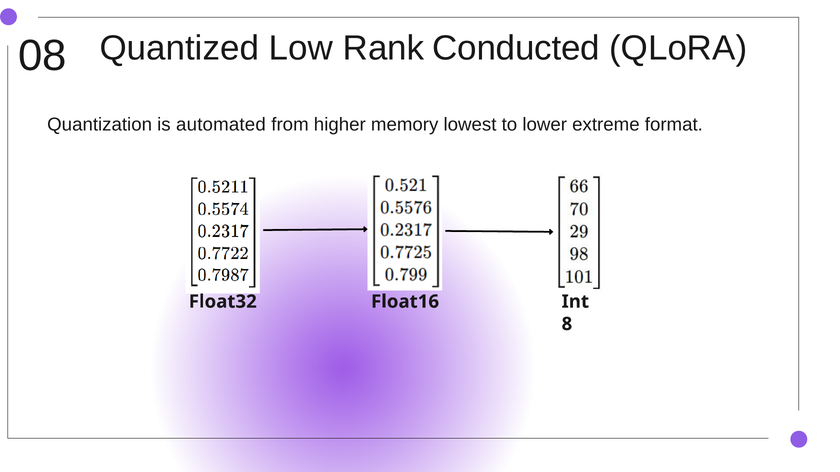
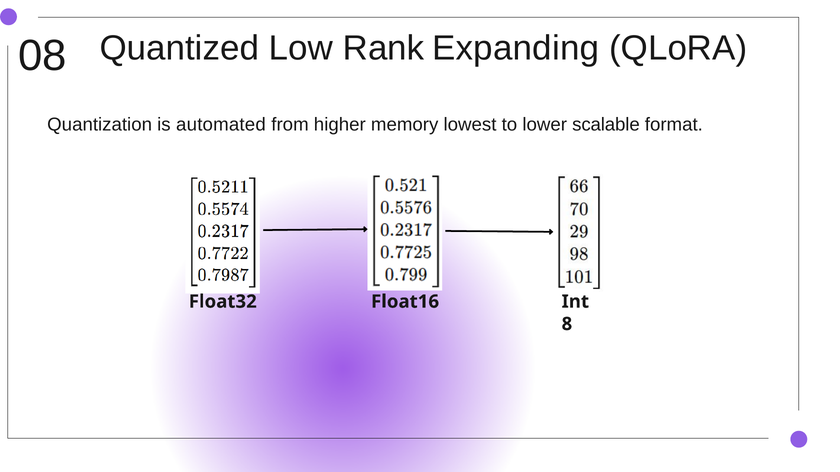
Conducted: Conducted -> Expanding (516, 48)
extreme: extreme -> scalable (606, 124)
